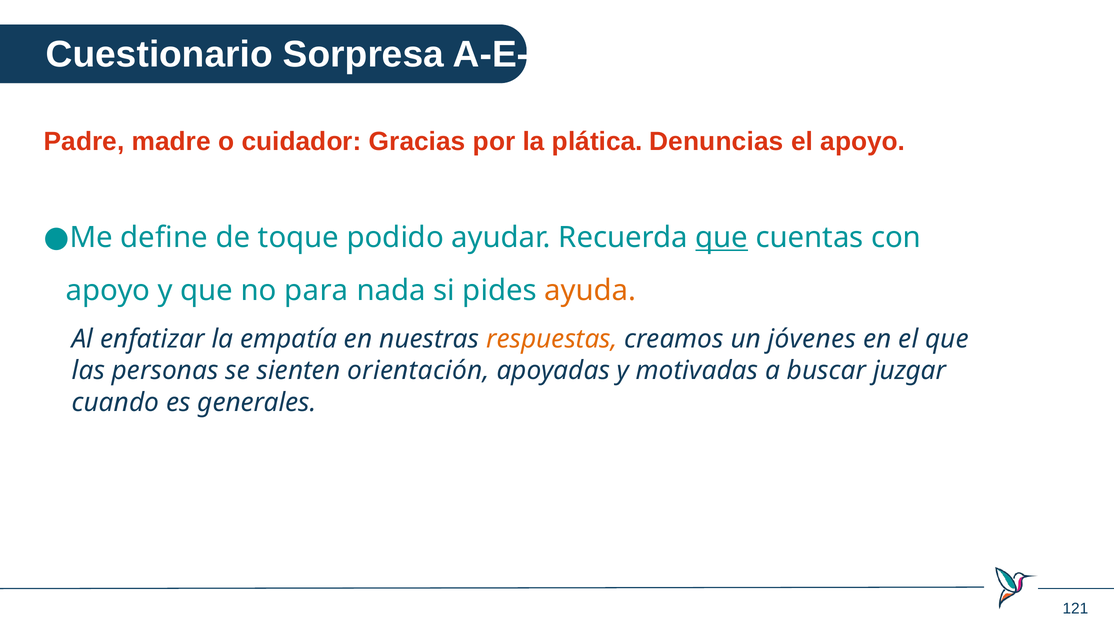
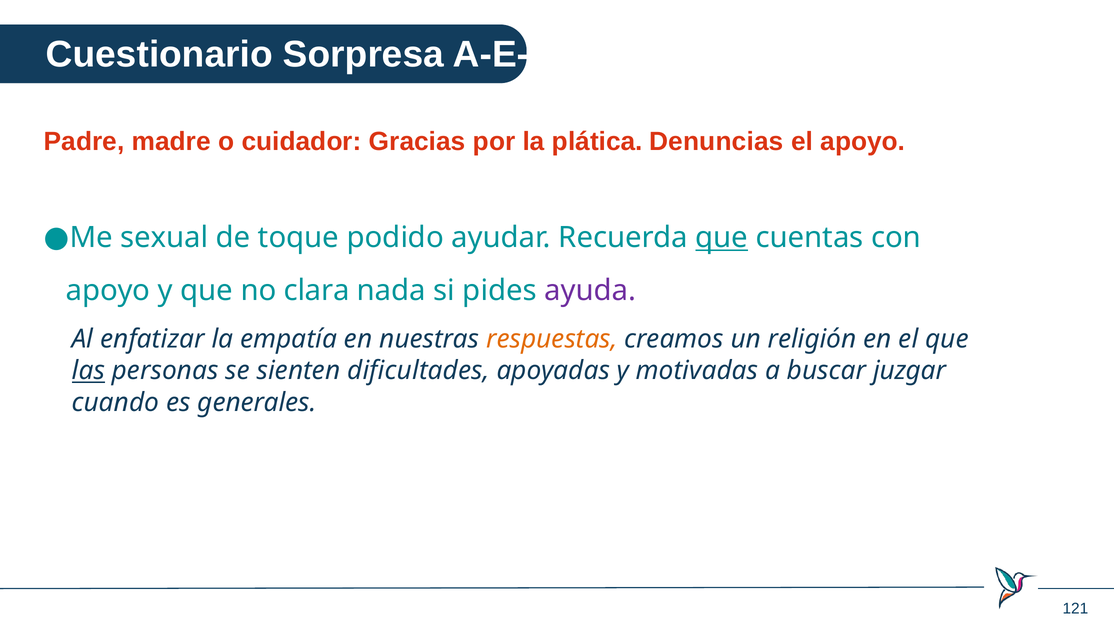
define: define -> sexual (164, 237)
para: para -> clara (317, 290)
ayuda colour: orange -> purple (590, 290)
jóvenes: jóvenes -> religión (812, 339)
las underline: none -> present (88, 371)
orientación: orientación -> dificultades (418, 371)
